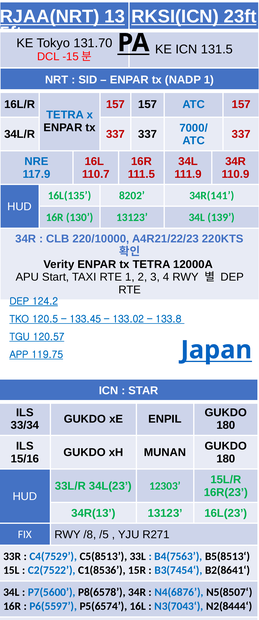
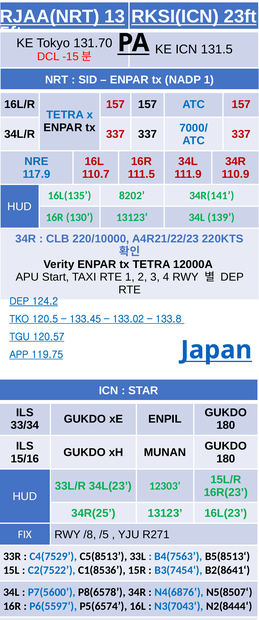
34R(13: 34R(13 -> 34R(25 (93, 513)
